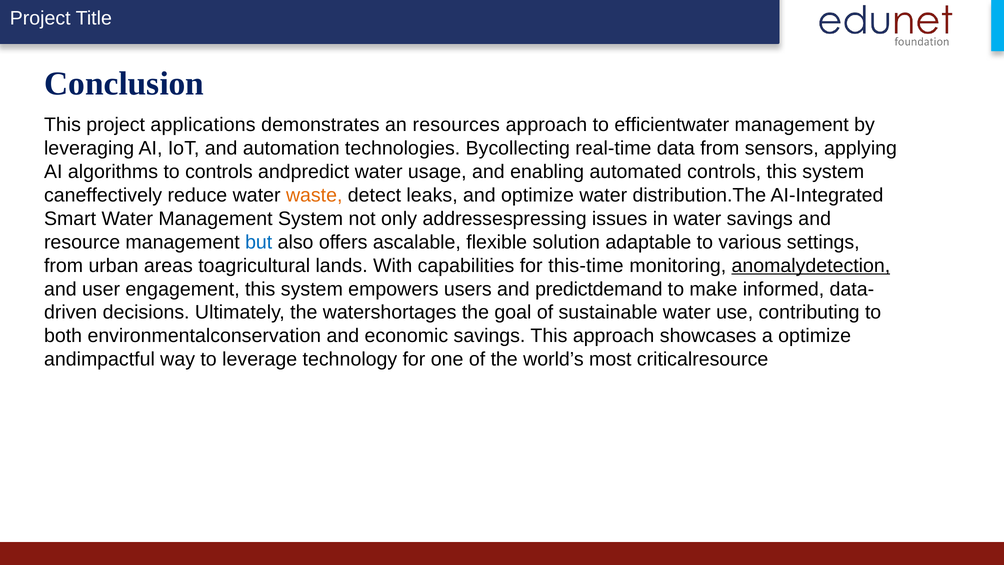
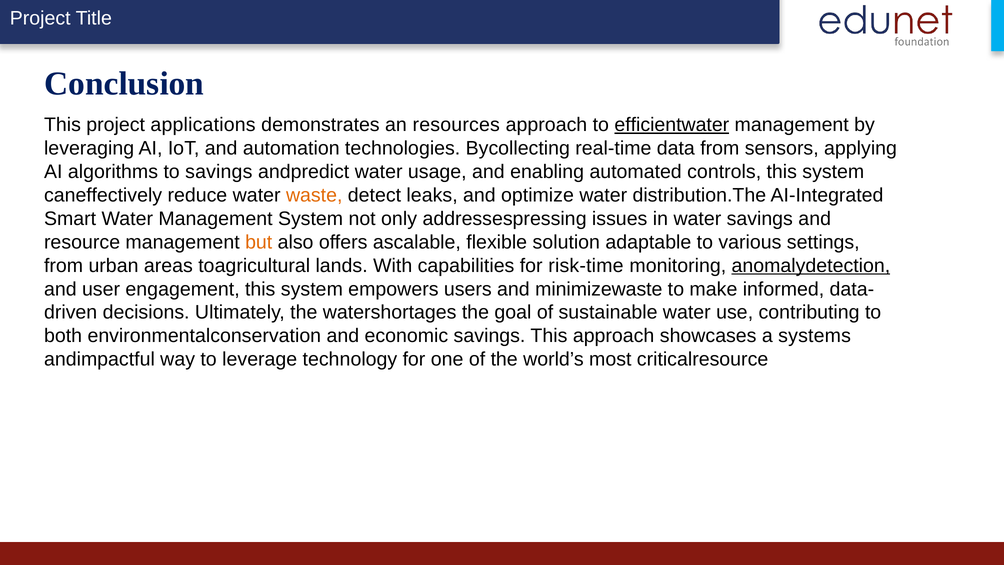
efficientwater underline: none -> present (672, 125)
to controls: controls -> savings (219, 172)
but colour: blue -> orange (259, 242)
this-time: this-time -> risk-time (586, 266)
predictdemand: predictdemand -> minimizewaste (599, 289)
a optimize: optimize -> systems (815, 336)
